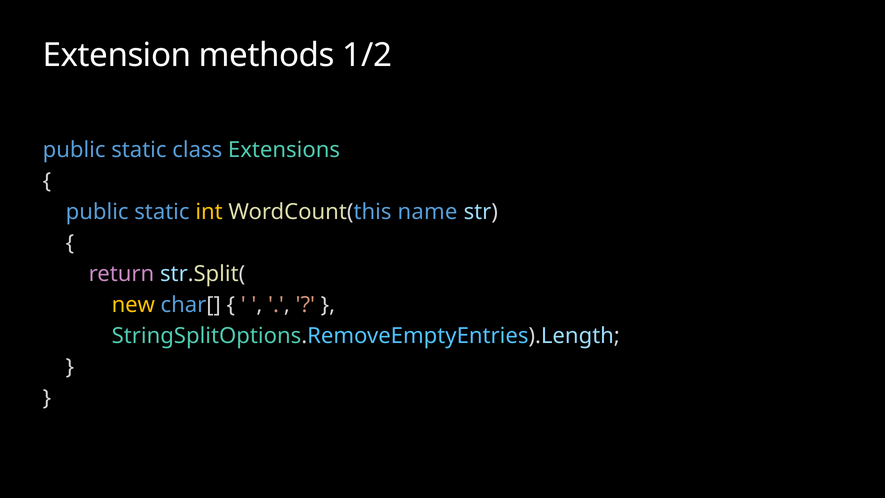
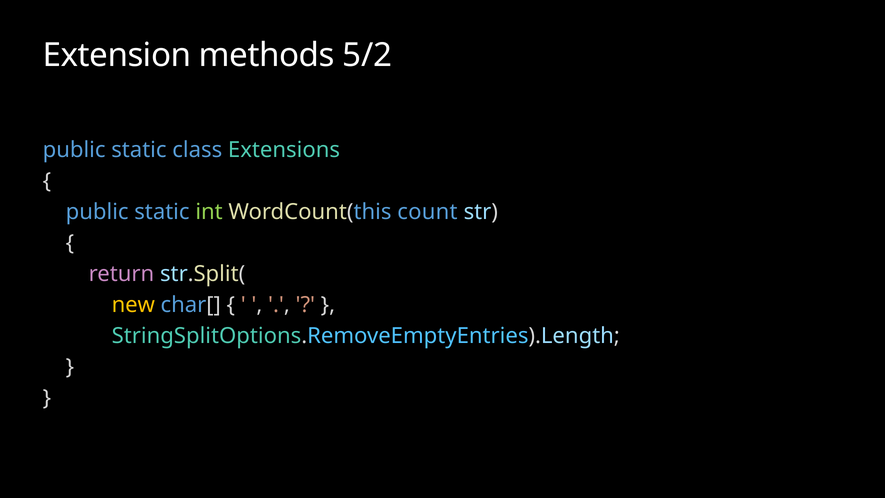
1/2: 1/2 -> 5/2 (367, 55)
int colour: yellow -> light green (209, 212)
name: name -> count (427, 212)
